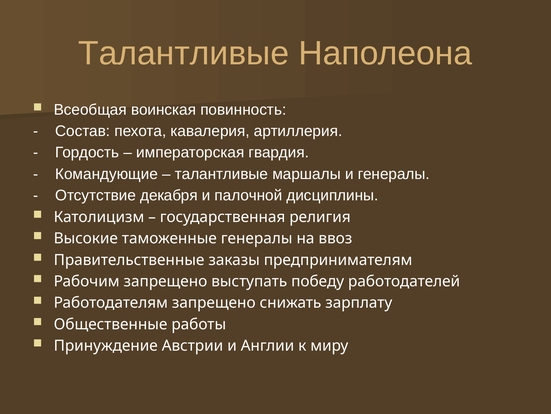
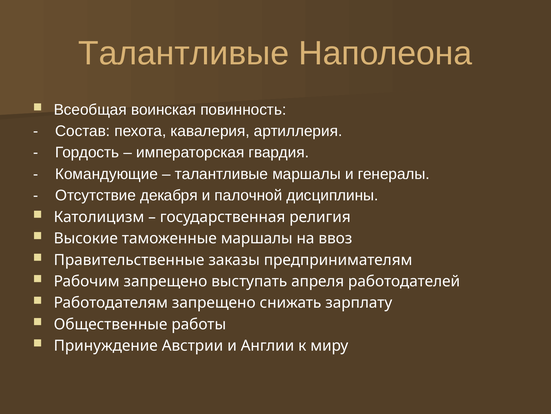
таможенные генералы: генералы -> маршалы (257, 238)
победу: победу -> апреля (318, 281)
